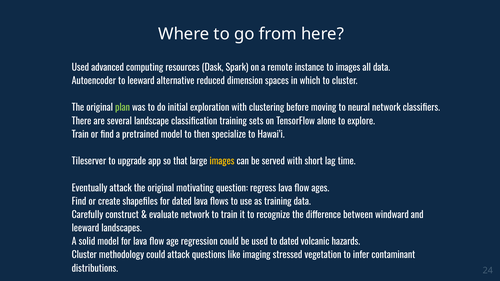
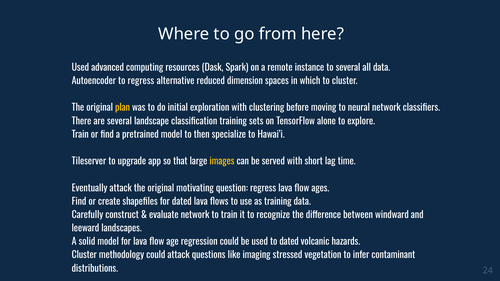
to images: images -> several (348, 68)
to leeward: leeward -> regress (141, 81)
plan colour: light green -> yellow (123, 108)
